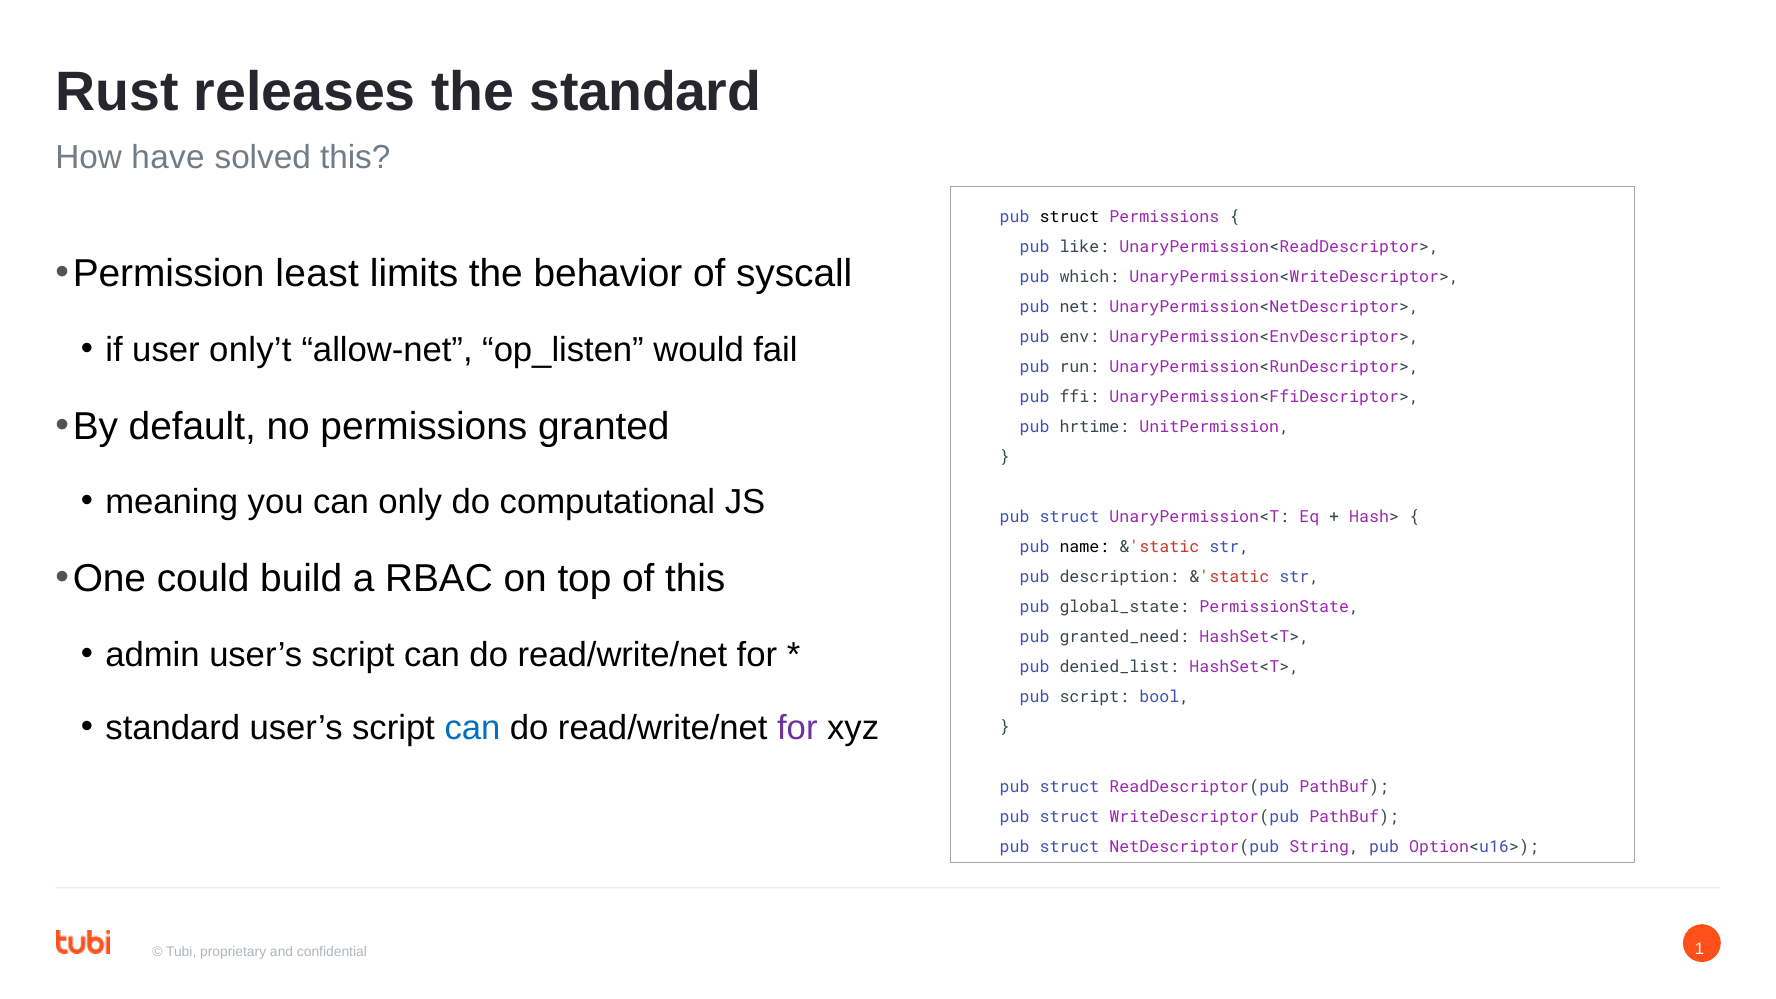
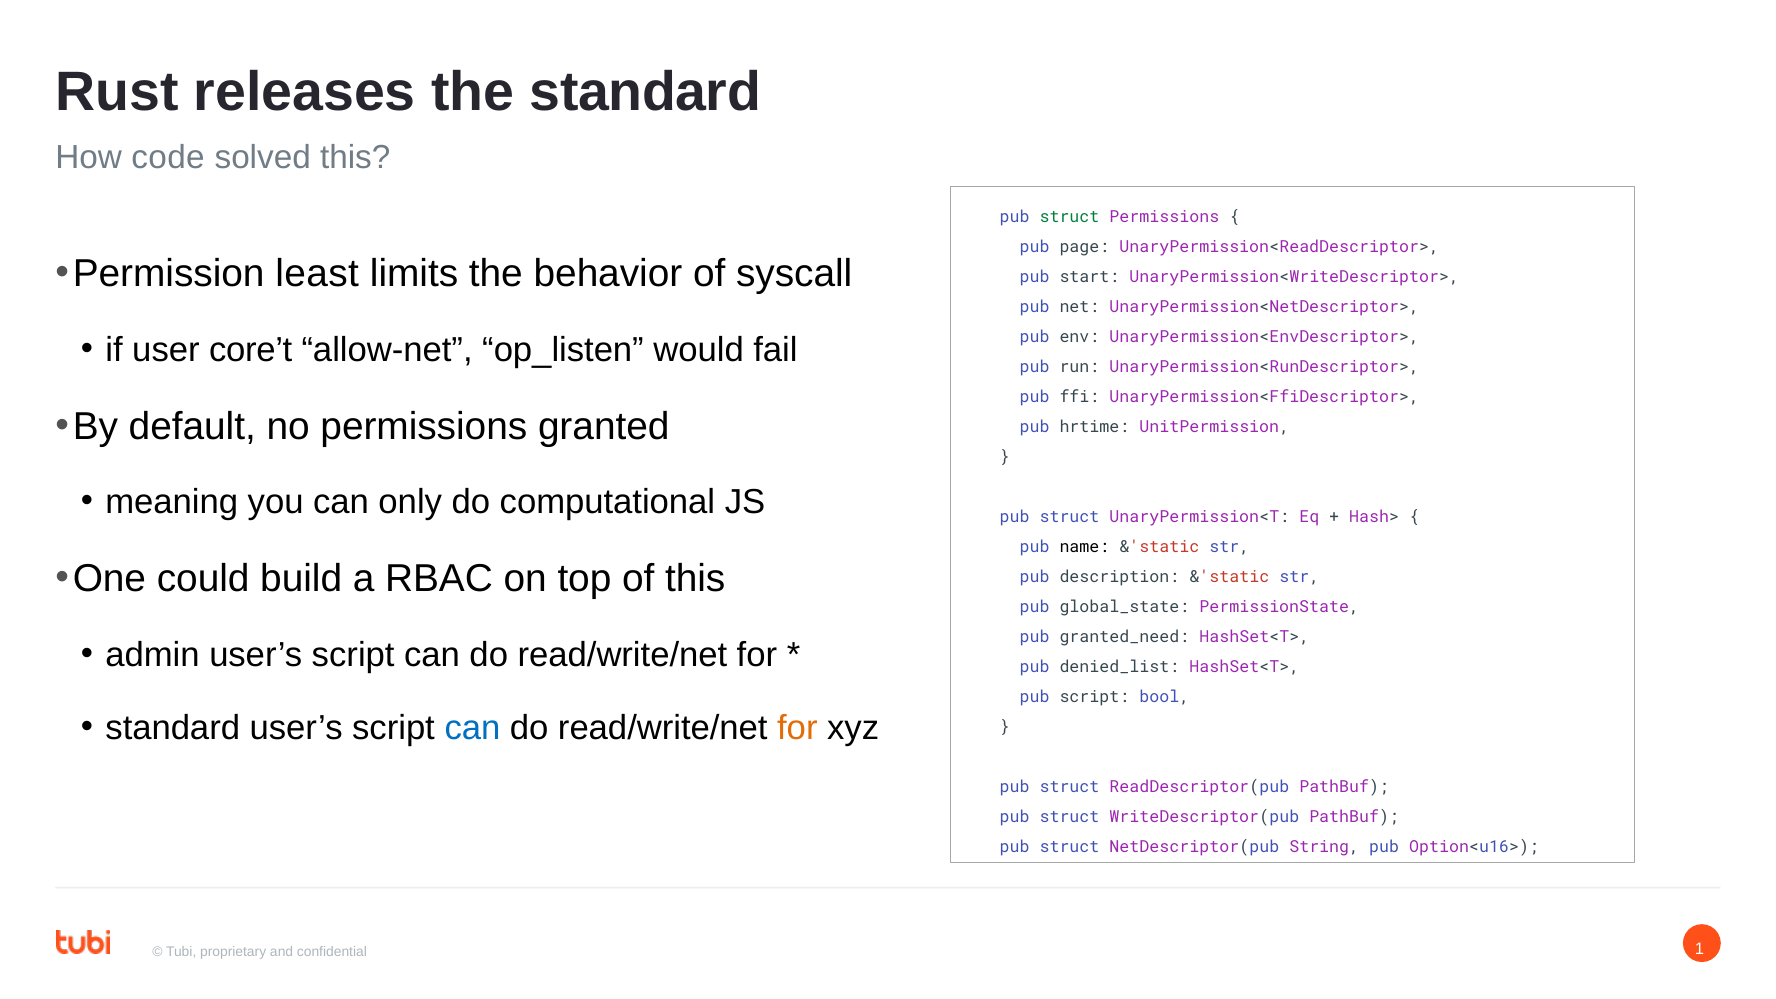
have: have -> code (168, 158)
struct colour: black -> green (1069, 217)
like: like -> page (1084, 247)
which: which -> start (1089, 277)
only’t: only’t -> core’t (251, 350)
for colour: purple -> orange (797, 728)
